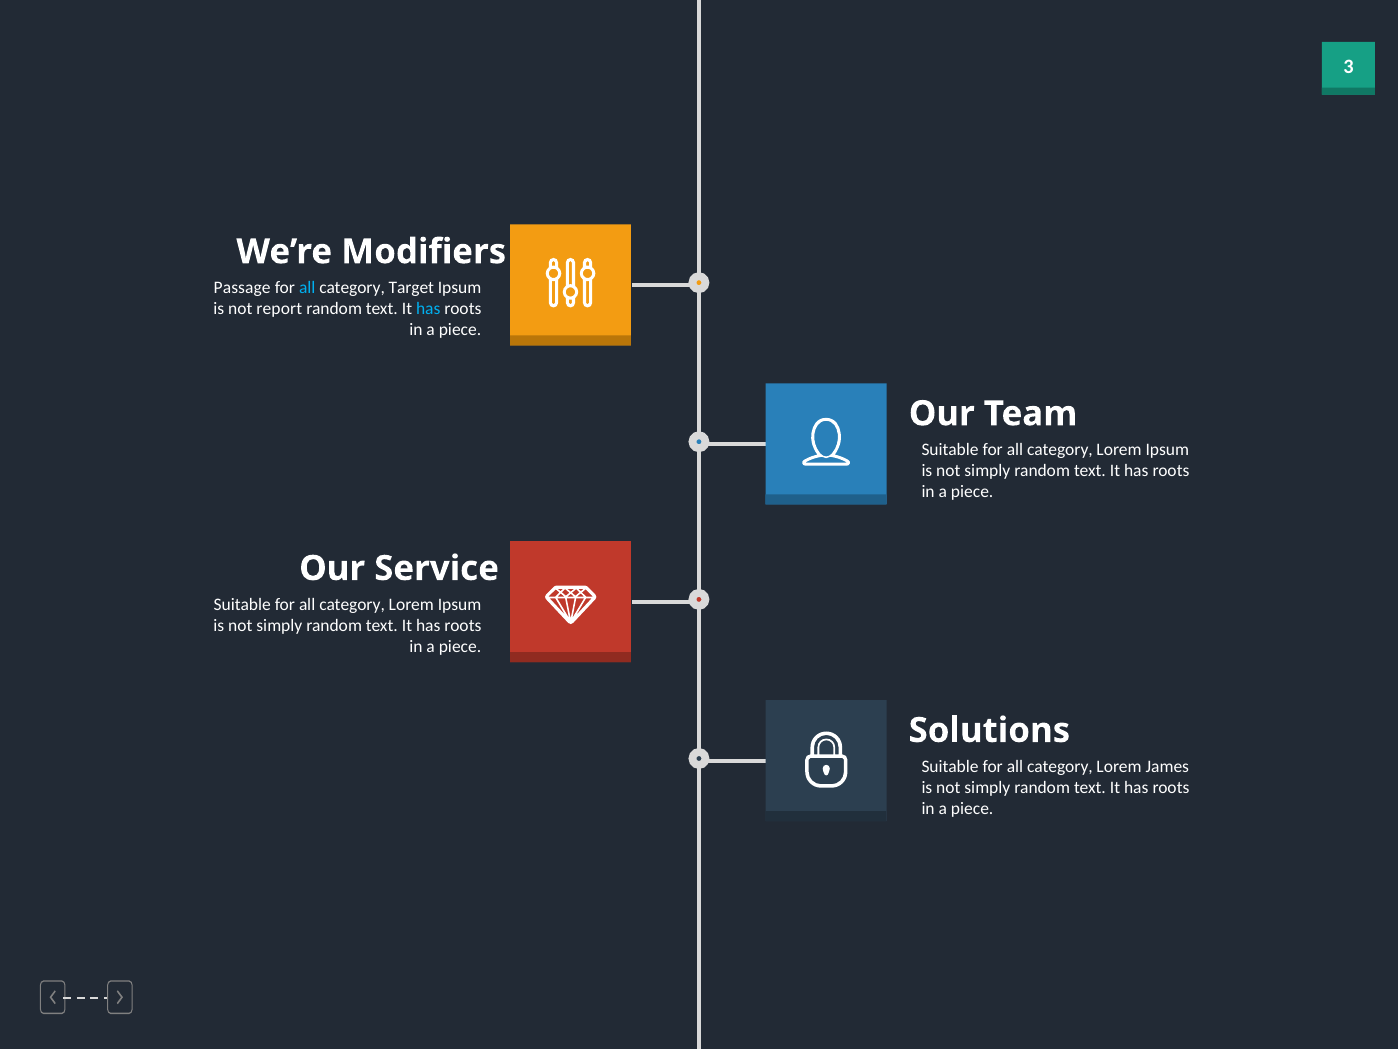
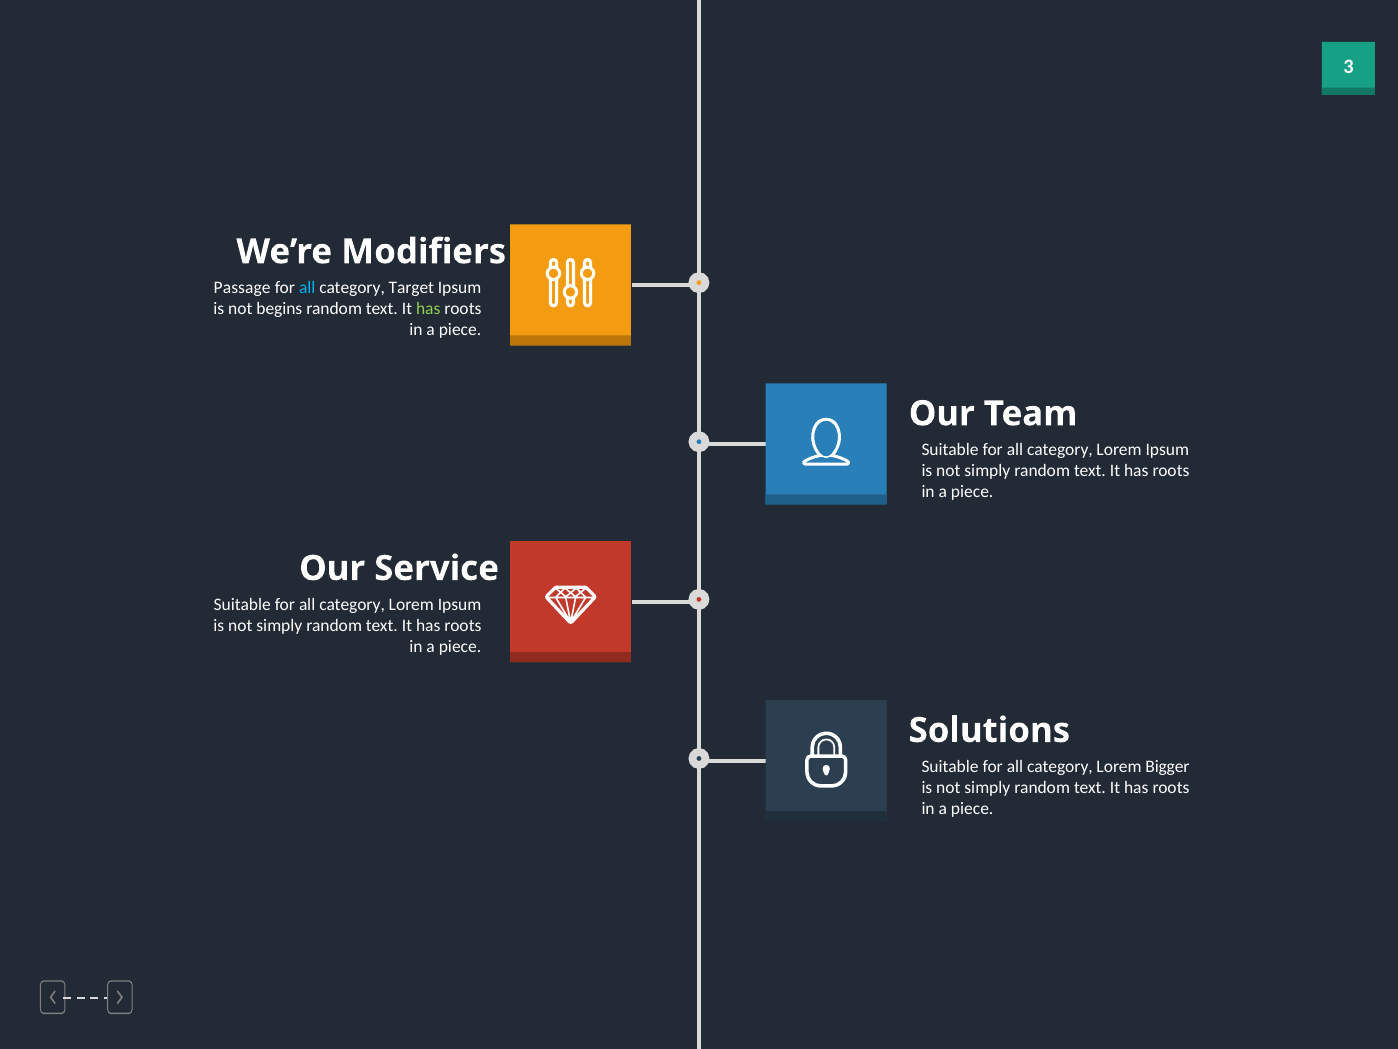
report: report -> begins (279, 309)
has colour: light blue -> light green (428, 309)
James: James -> Bigger (1167, 766)
